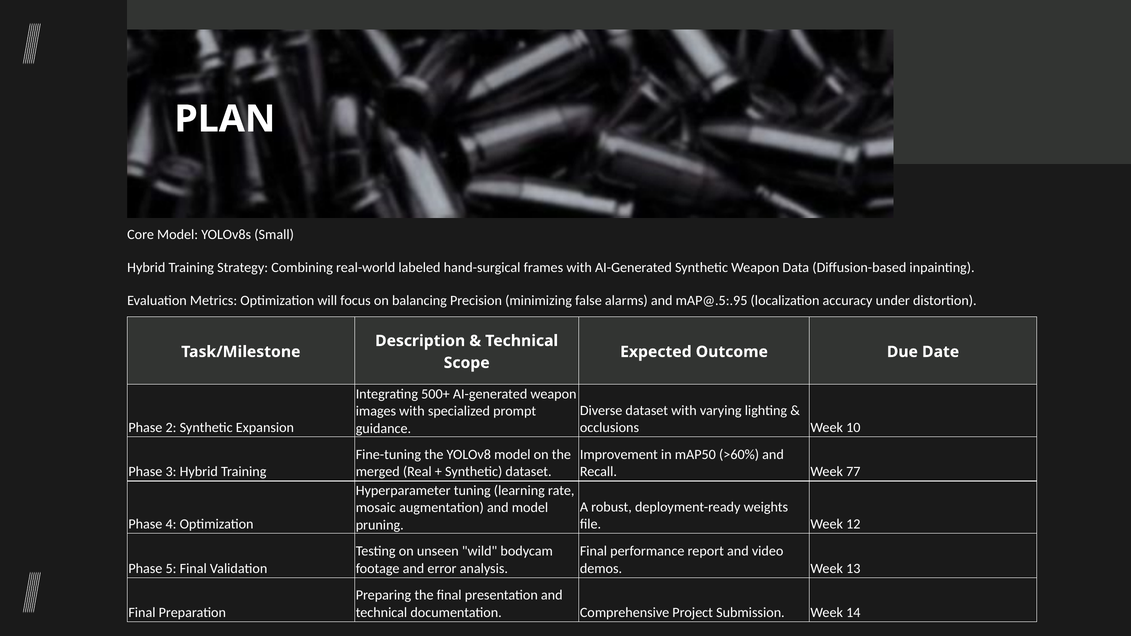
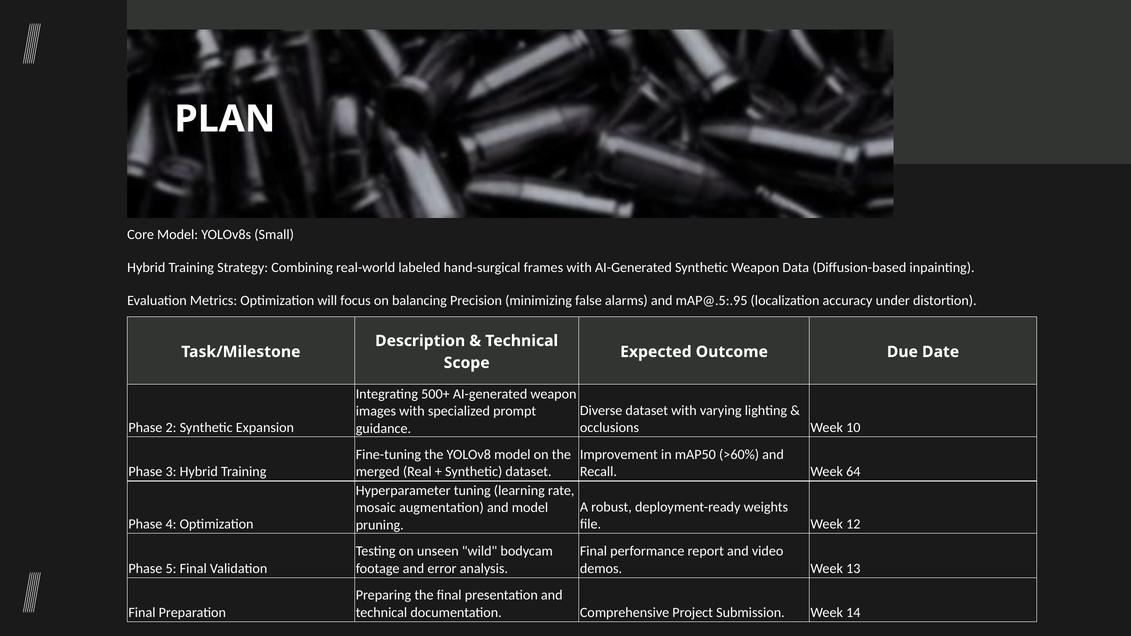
77: 77 -> 64 (853, 472)
